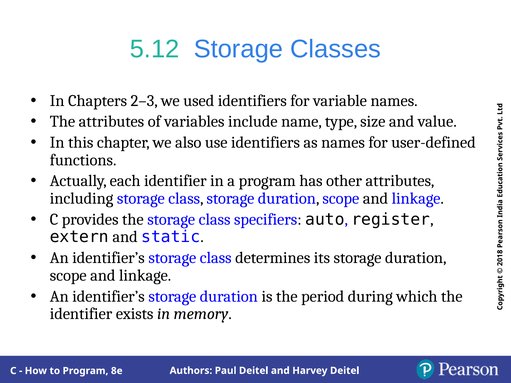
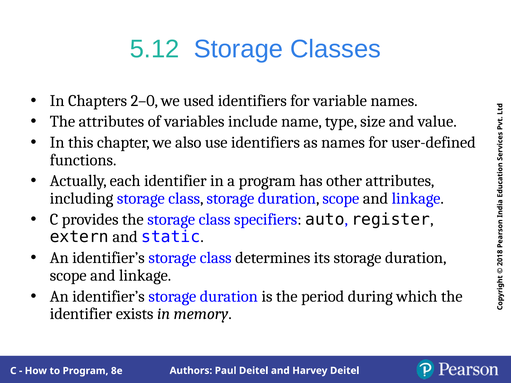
2–3: 2–3 -> 2–0 (144, 101)
